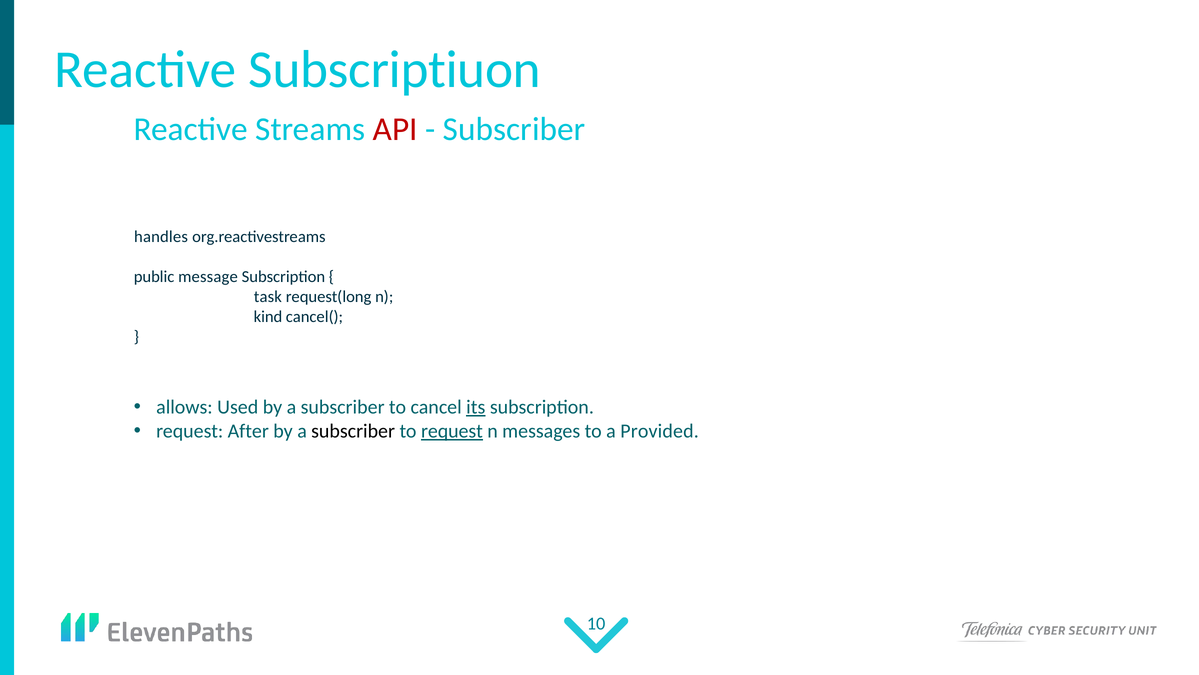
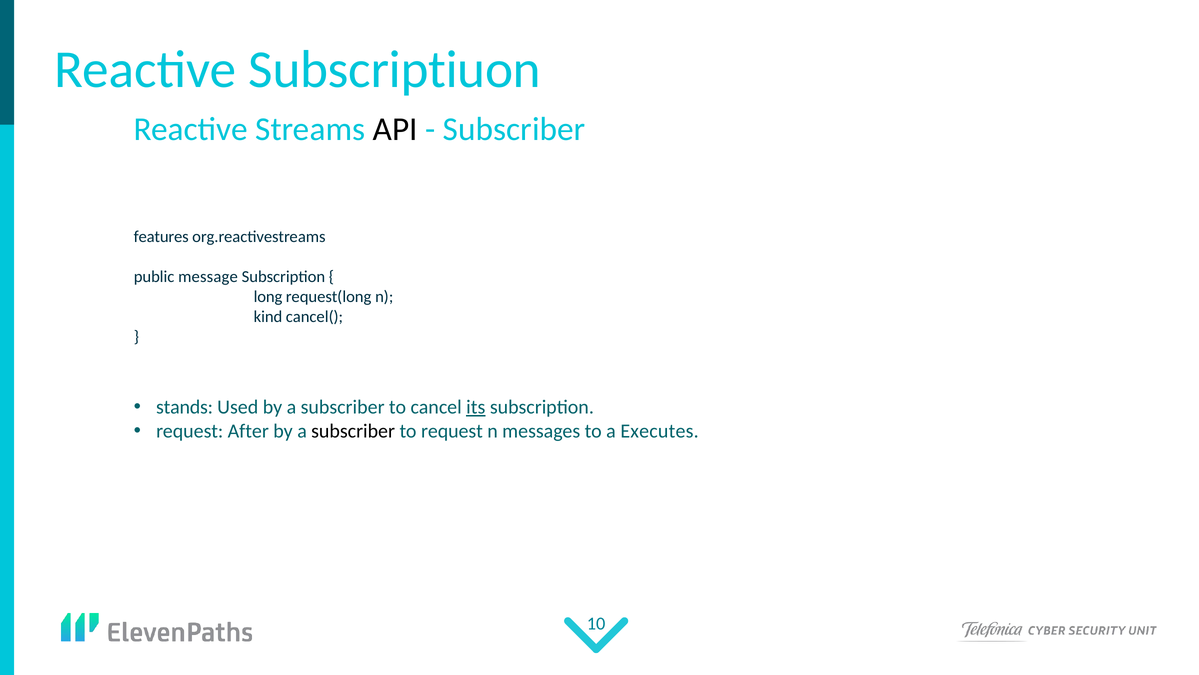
API colour: red -> black (395, 129)
handles: handles -> features (161, 237)
task: task -> long (268, 297)
allows: allows -> stands (185, 407)
request underline: present -> none (452, 431)
Provided: Provided -> Executes (660, 431)
